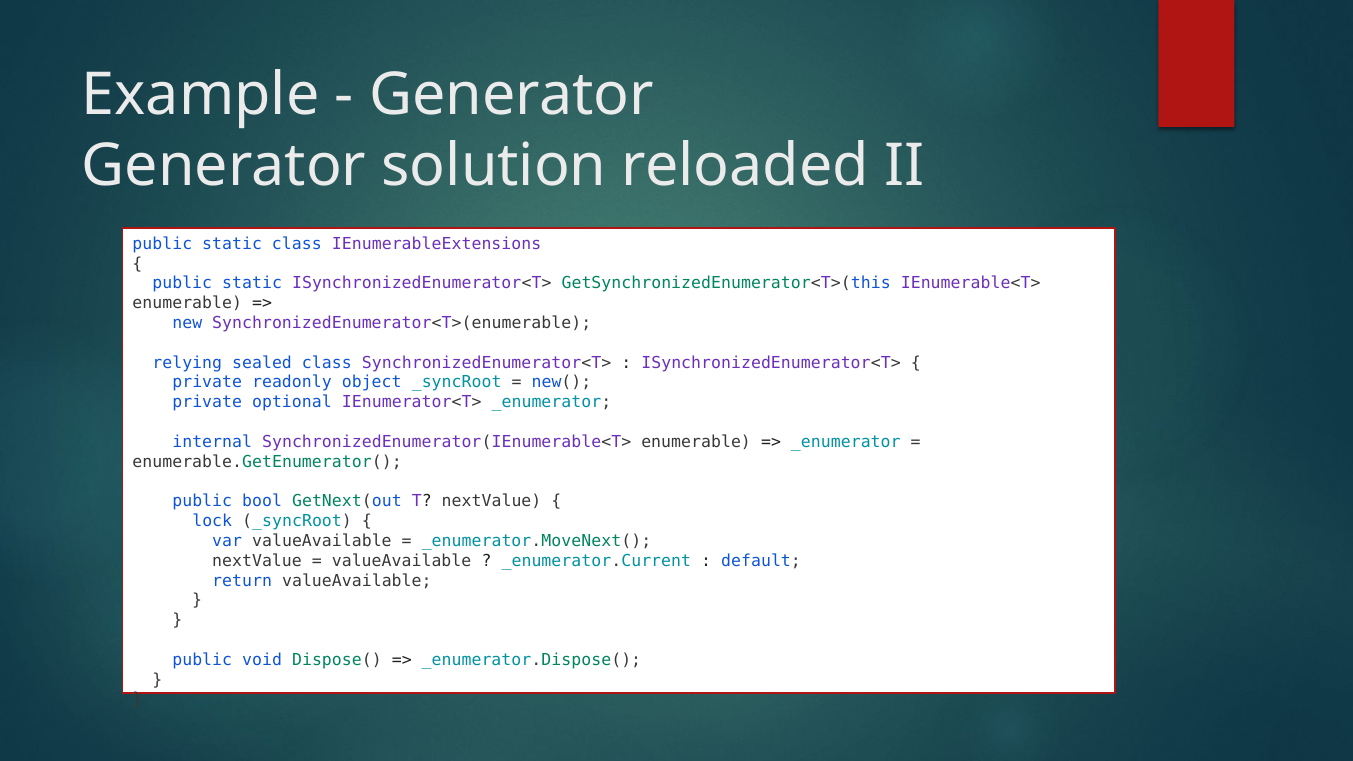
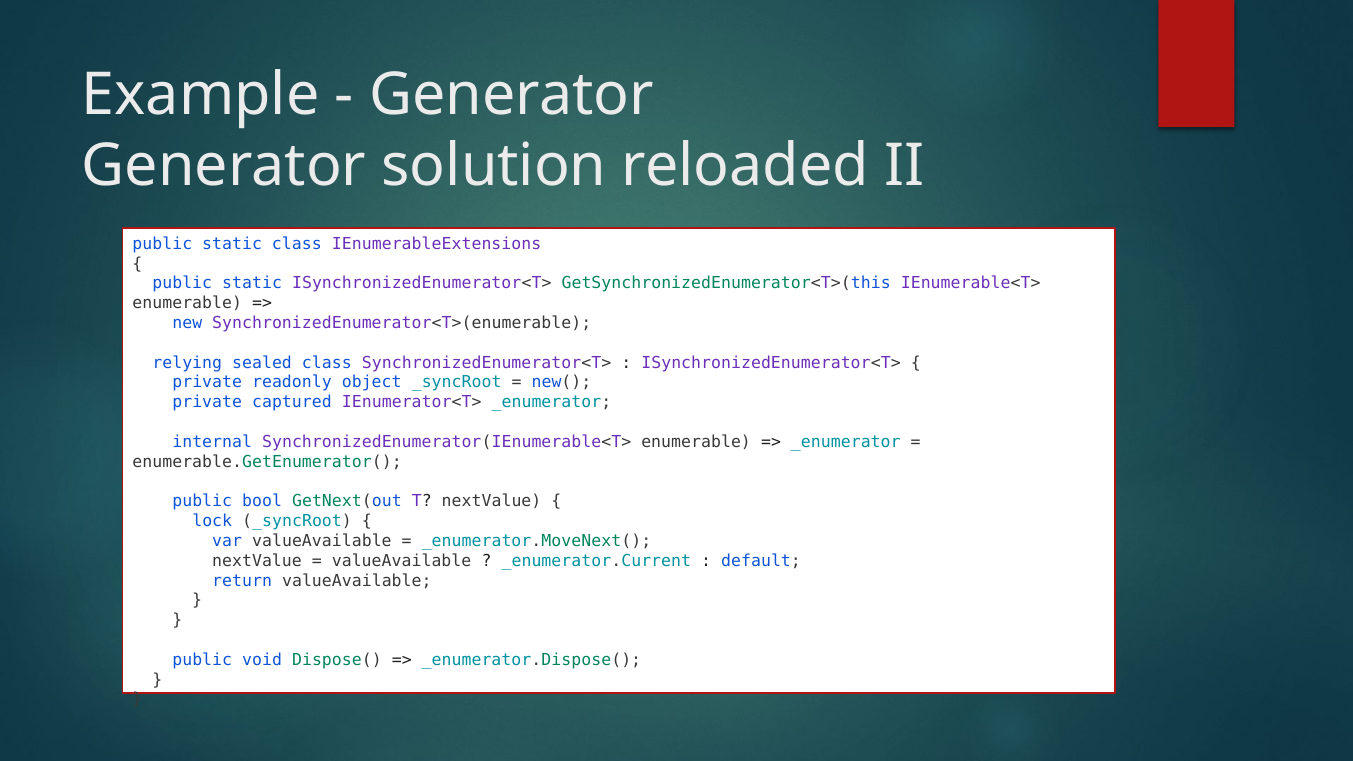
optional: optional -> captured (292, 402)
